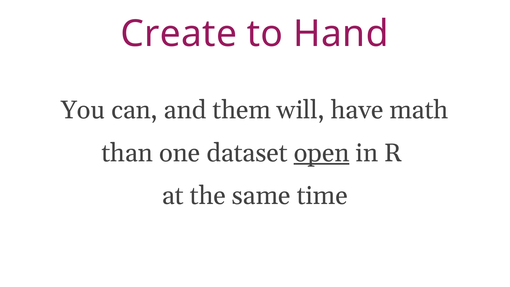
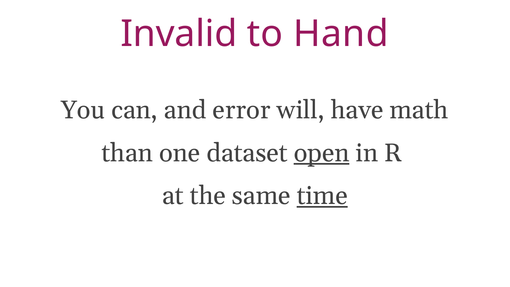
Create: Create -> Invalid (179, 34)
them: them -> error (242, 110)
time underline: none -> present (322, 196)
